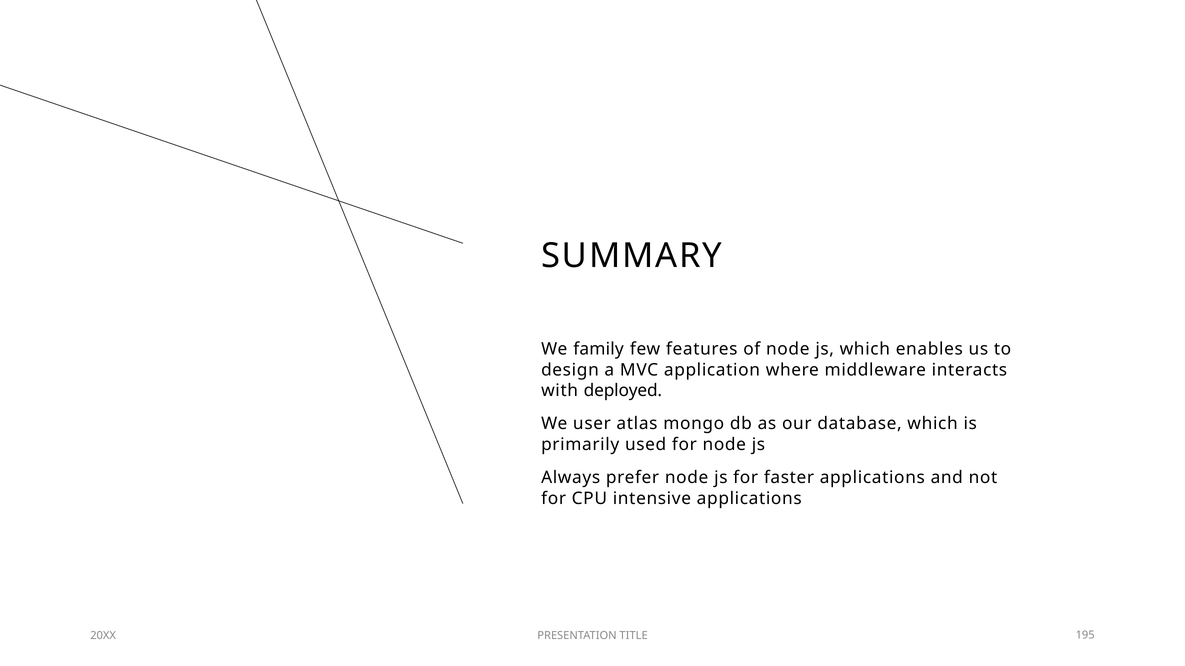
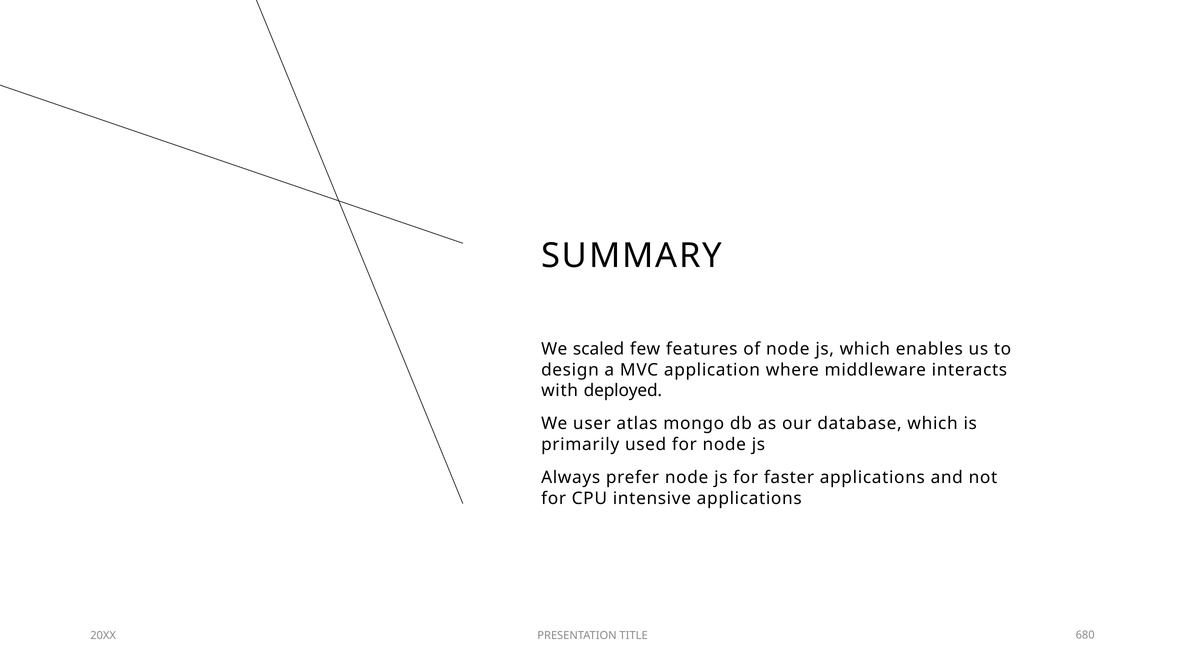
family: family -> scaled (599, 349)
195: 195 -> 680 (1085, 635)
